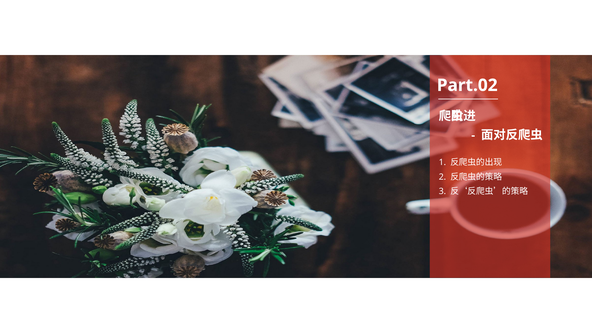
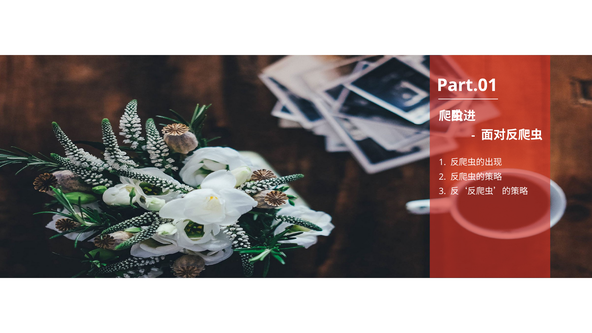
Part.02: Part.02 -> Part.01 (467, 85)
